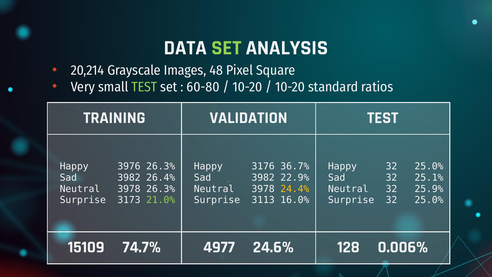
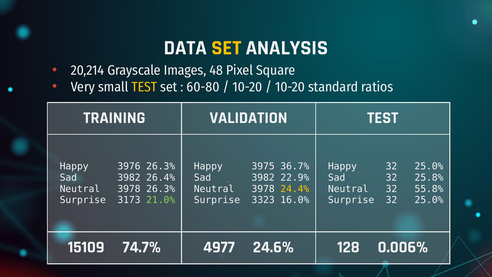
SET colour: light green -> yellow (226, 48)
TEST colour: light green -> yellow (144, 87)
3176: 3176 -> 3975 (263, 166)
25.1%: 25.1% -> 25.8% (429, 177)
25.9%: 25.9% -> 55.8% (429, 189)
3113: 3113 -> 3323 (263, 200)
